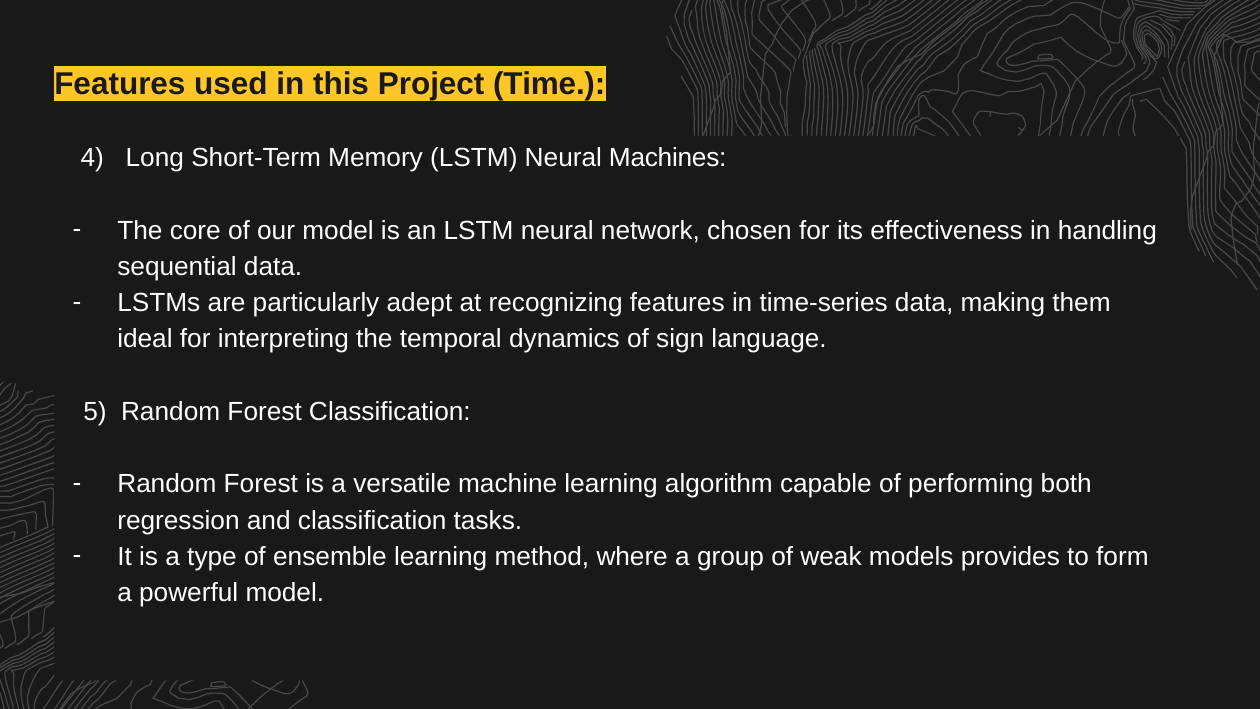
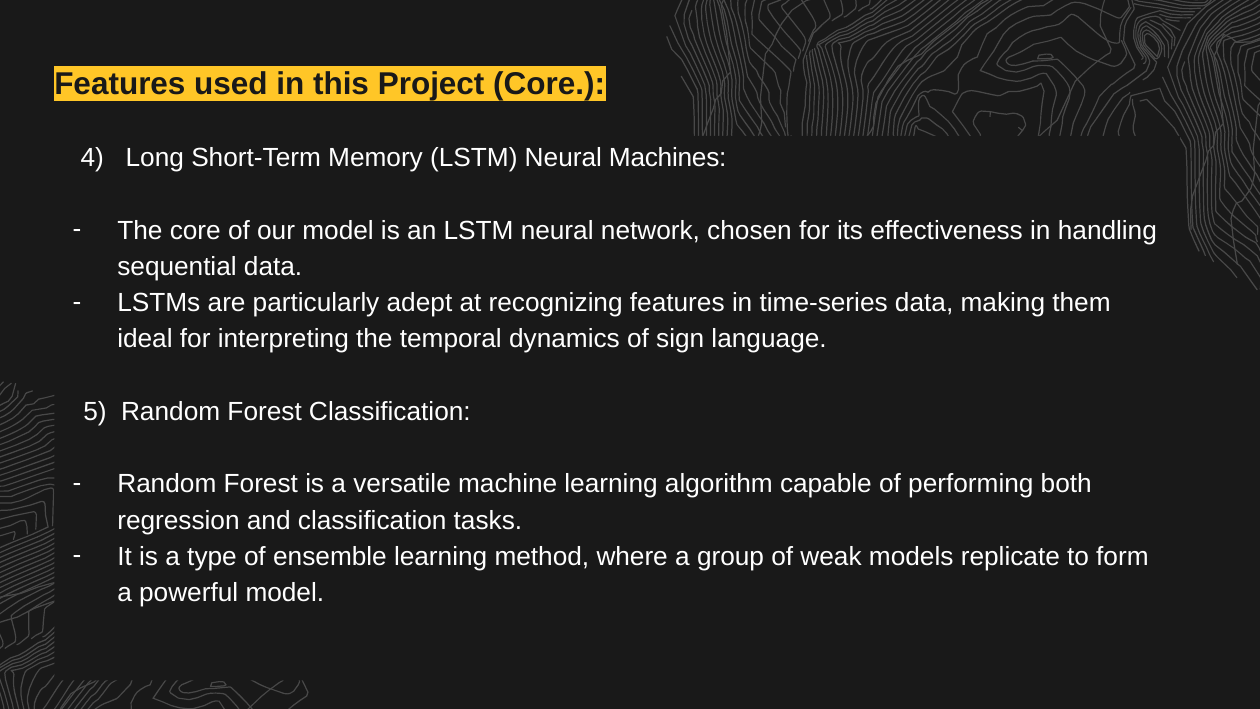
Project Time: Time -> Core (549, 84)
provides: provides -> replicate (1010, 556)
